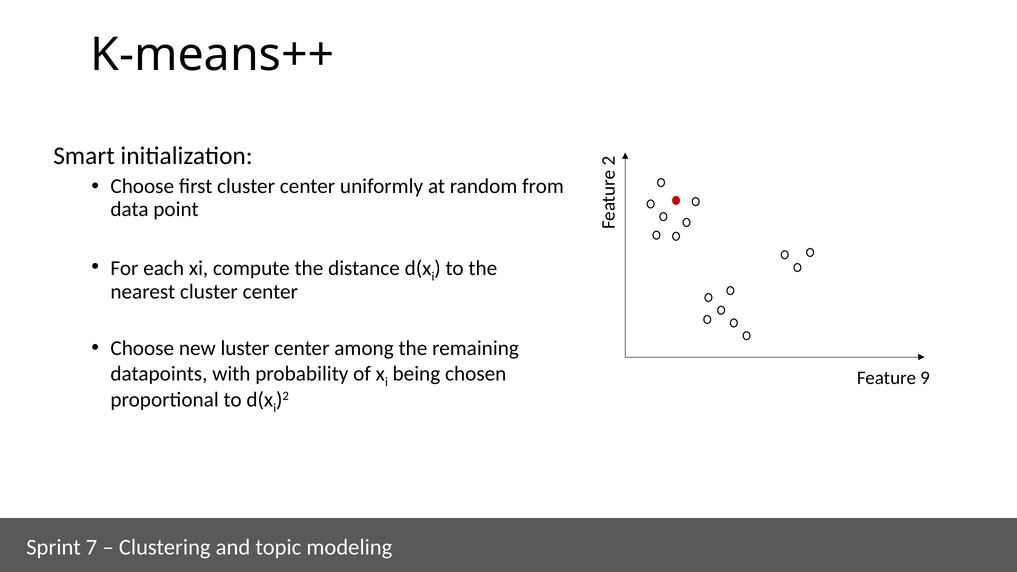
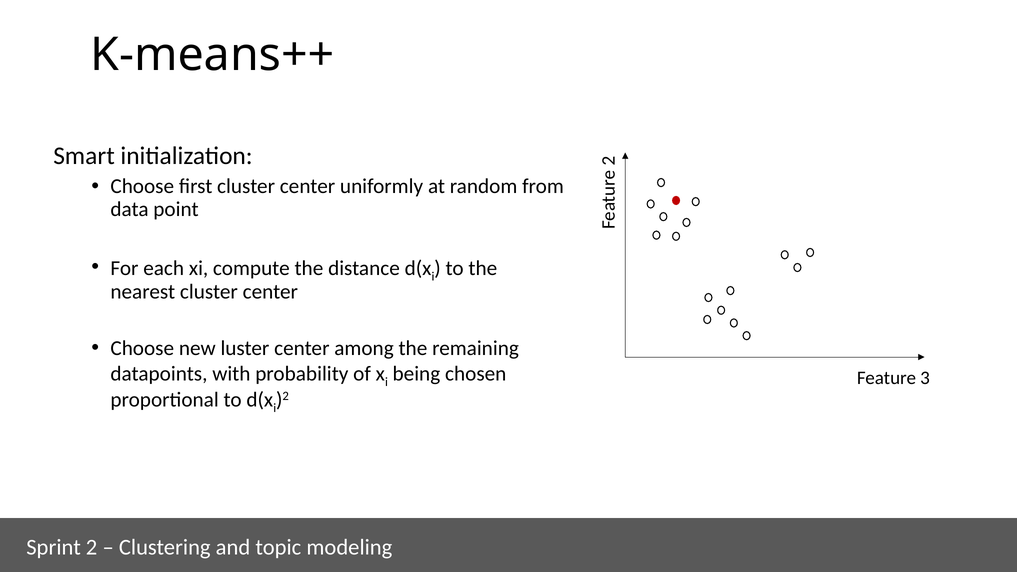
9: 9 -> 3 (925, 378)
Sprint 7: 7 -> 2 (92, 548)
